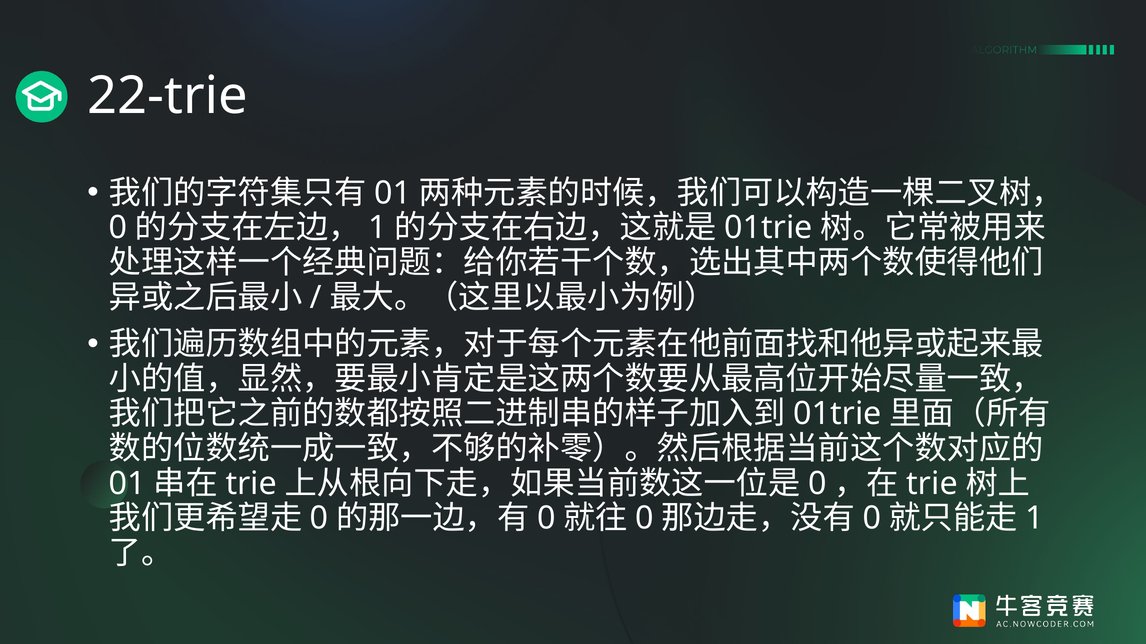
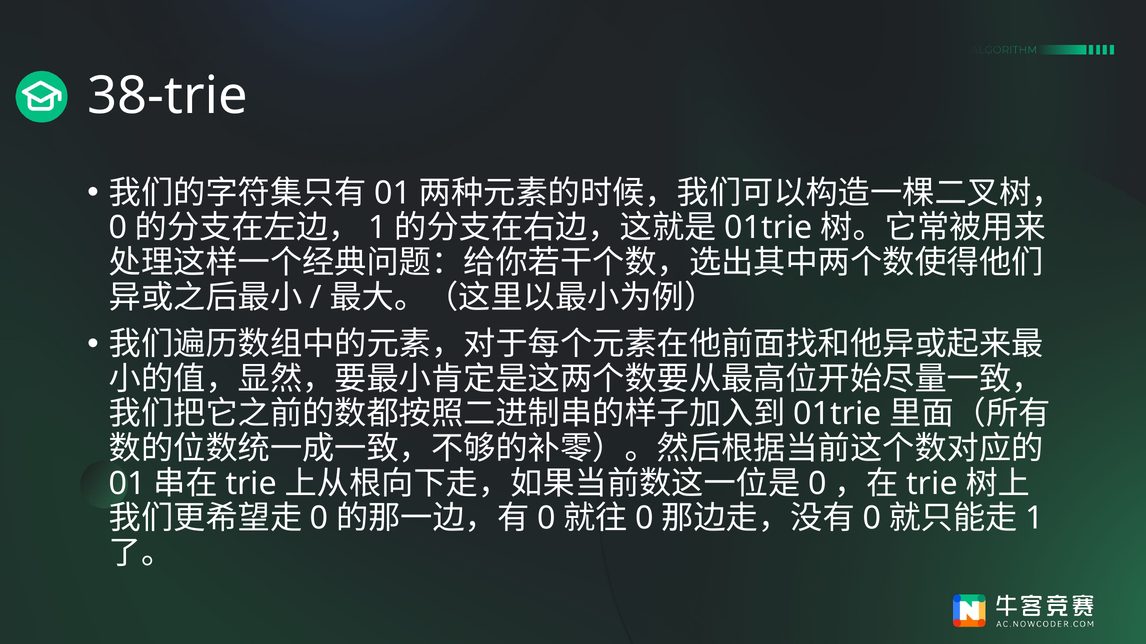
22-trie: 22-trie -> 38-trie (168, 96)
